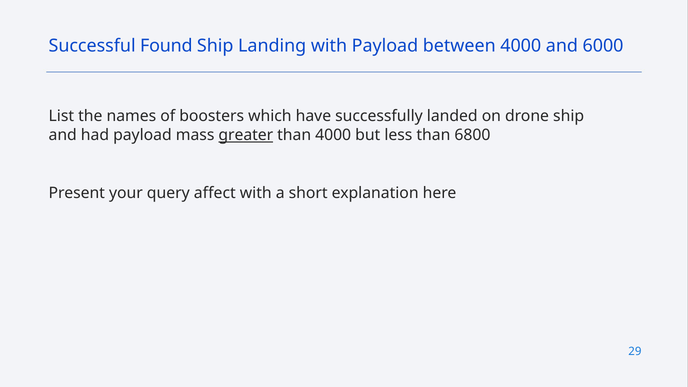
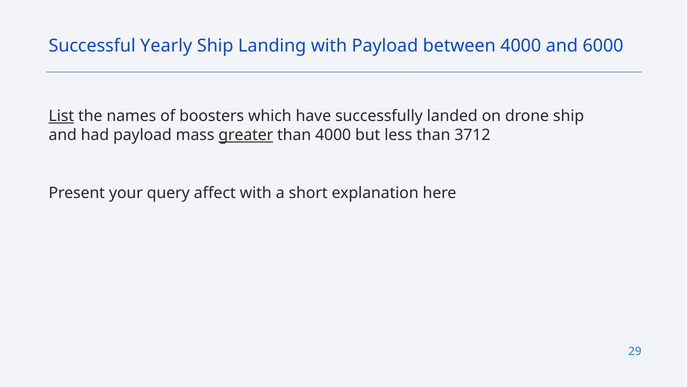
Found: Found -> Yearly (166, 46)
List underline: none -> present (61, 116)
6800: 6800 -> 3712 (473, 135)
